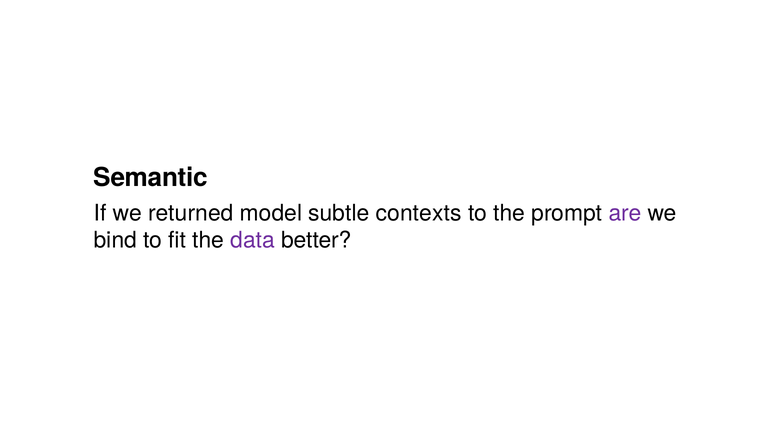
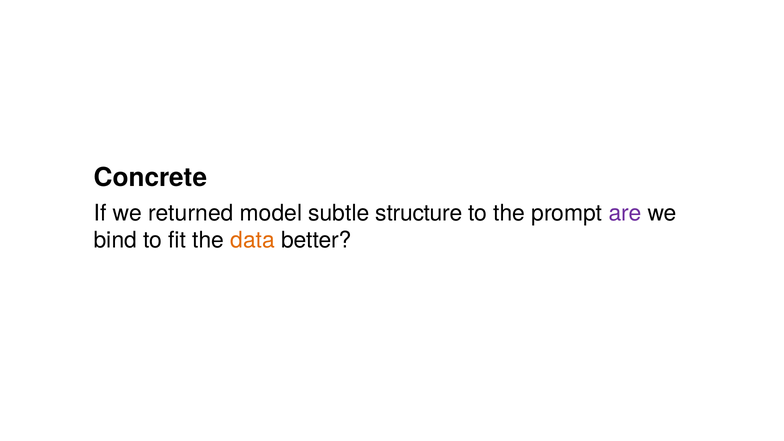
Semantic: Semantic -> Concrete (150, 178)
contexts: contexts -> structure (419, 213)
data colour: purple -> orange (253, 240)
